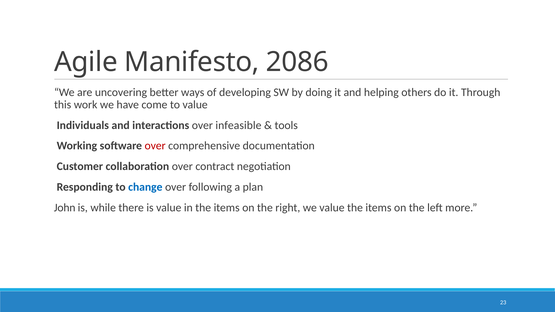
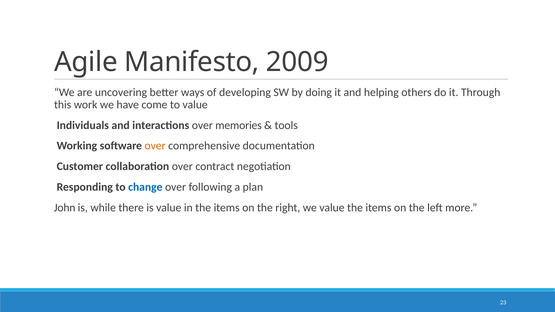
2086: 2086 -> 2009 (297, 62)
infeasible: infeasible -> memories (239, 125)
over colour: red -> orange (155, 146)
